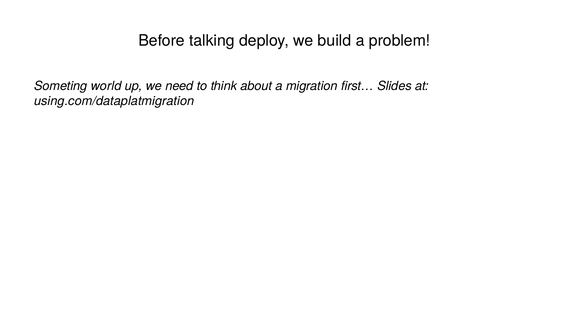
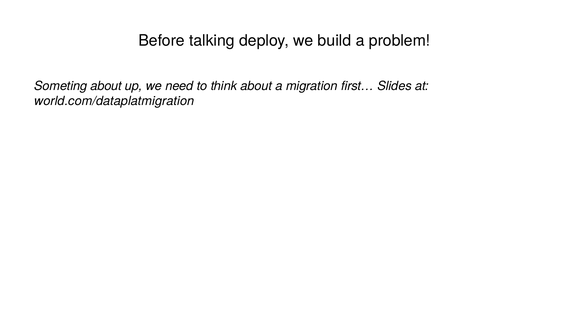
Someting world: world -> about (106, 86)
using.com/dataplatmigration: using.com/dataplatmigration -> world.com/dataplatmigration (114, 101)
